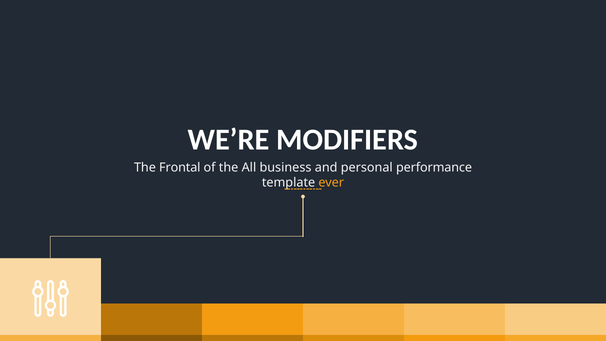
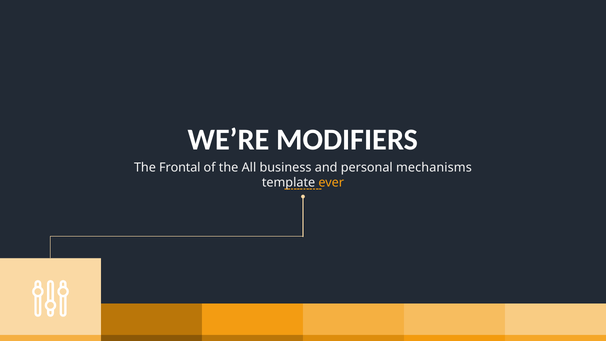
performance: performance -> mechanisms (434, 167)
